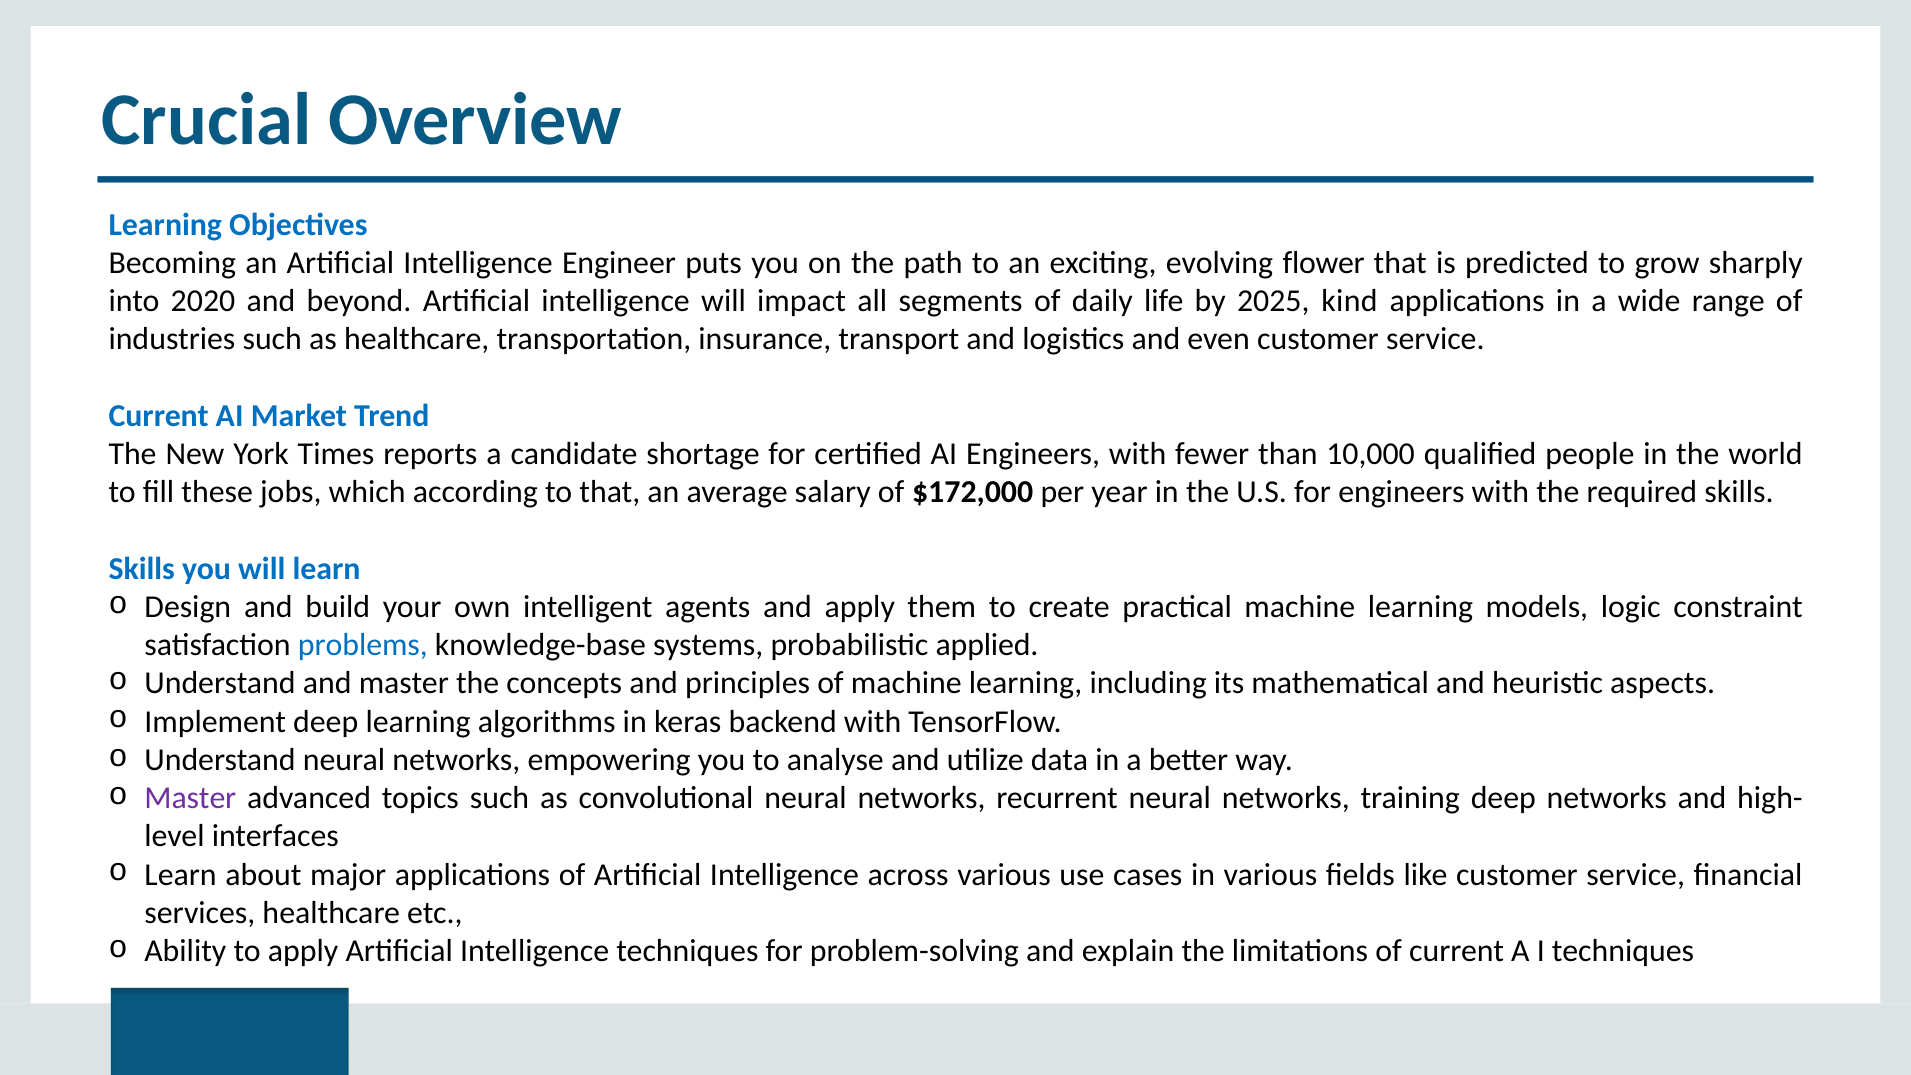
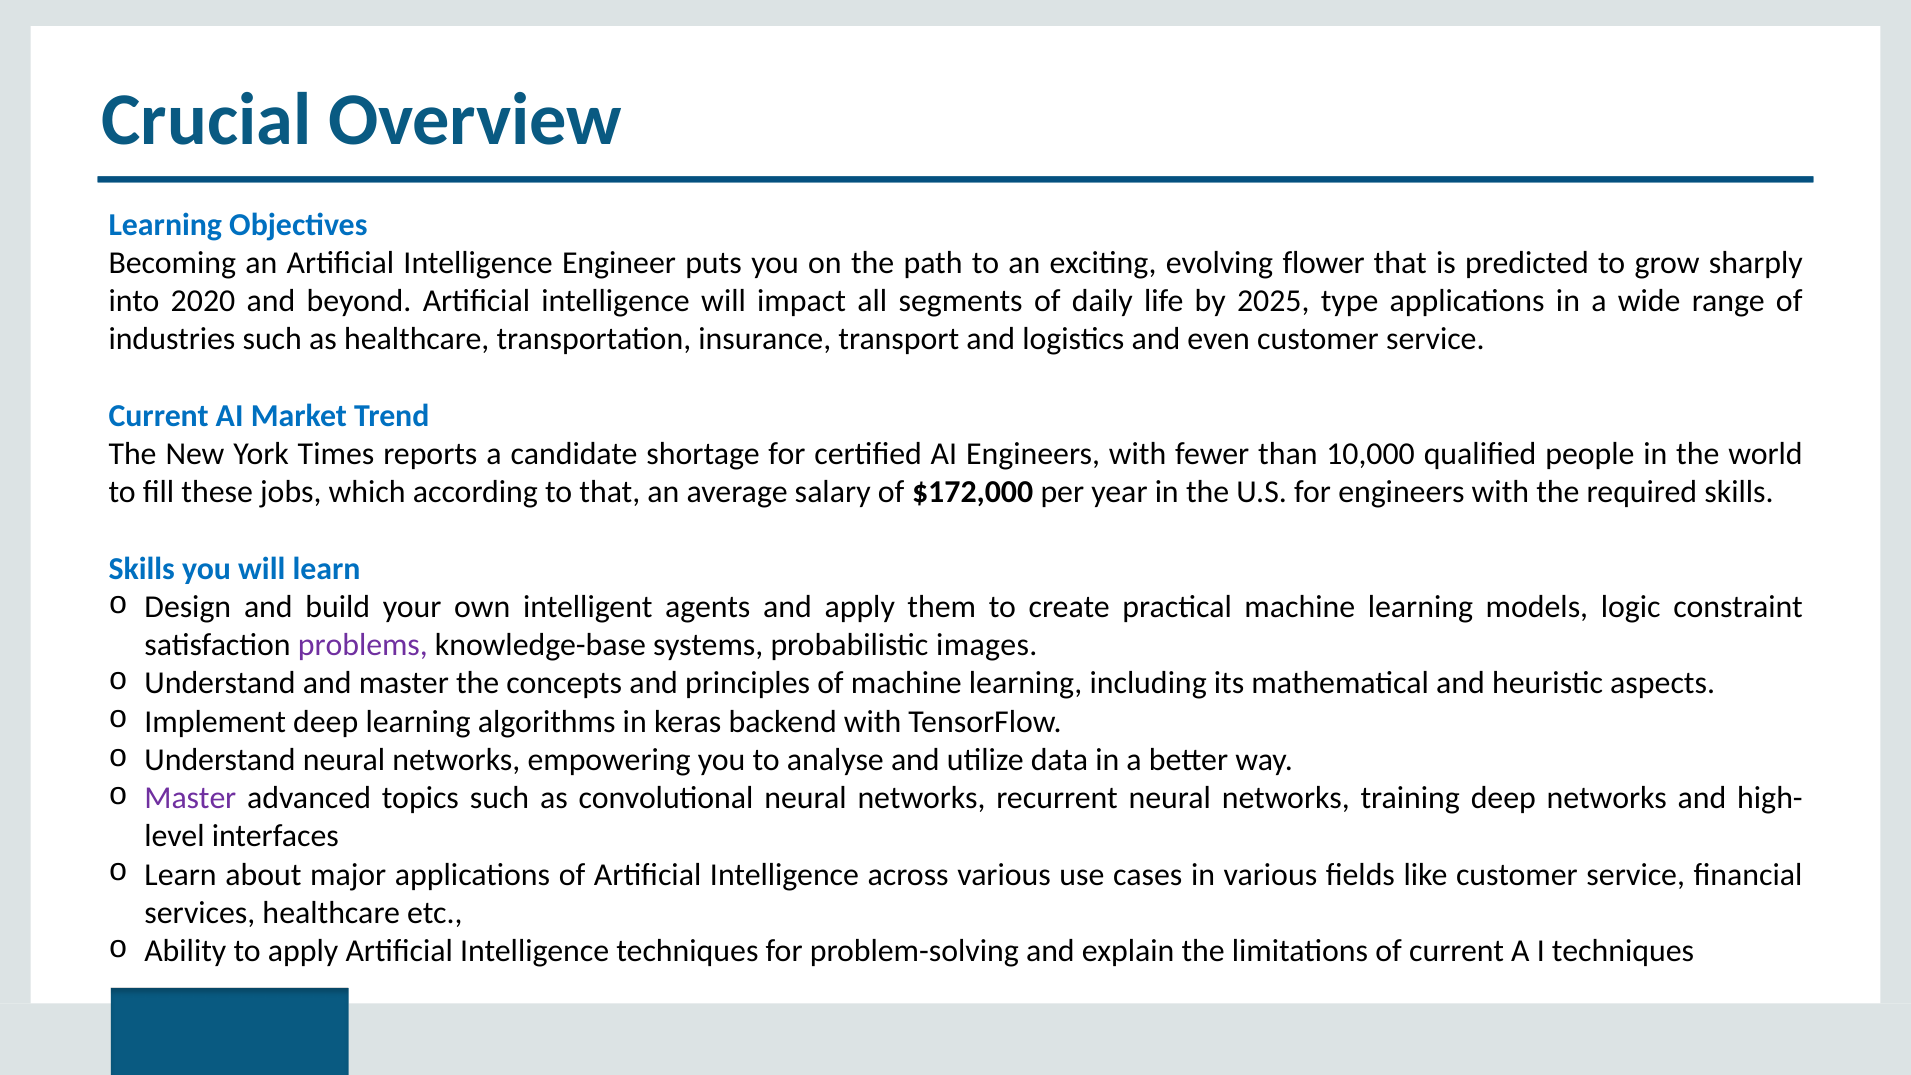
kind: kind -> type (1350, 301)
problems colour: blue -> purple (363, 645)
applied: applied -> images (987, 645)
